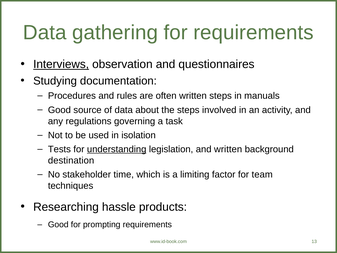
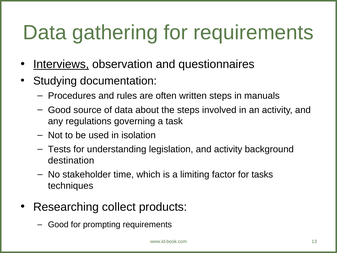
understanding underline: present -> none (117, 149)
and written: written -> activity (228, 149)
team: team -> tasks (262, 174)
hassle: hassle -> collect (119, 207)
